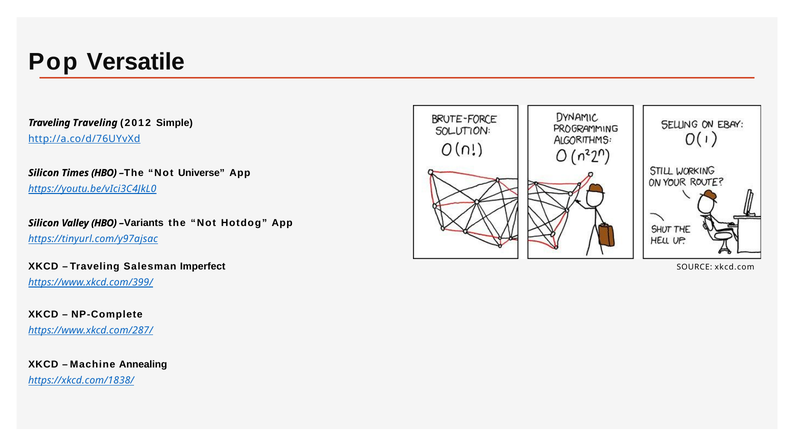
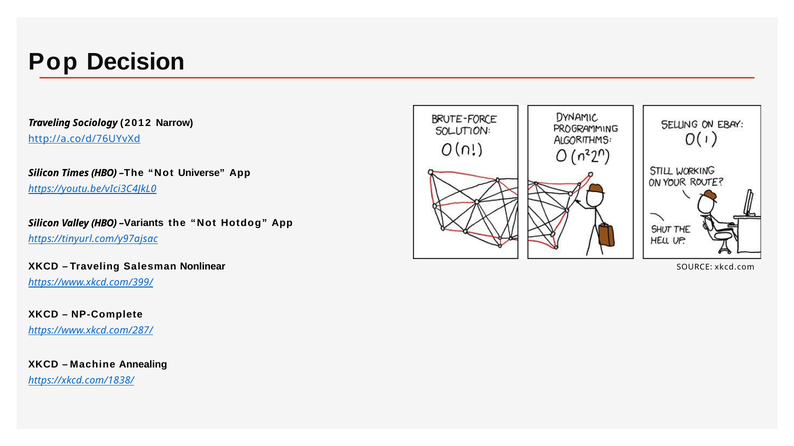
Versatile: Versatile -> Decision (136, 62)
Traveling Traveling: Traveling -> Sociology (95, 123)
Simple: Simple -> Narrow (175, 123)
Imperfect: Imperfect -> Nonlinear (203, 267)
